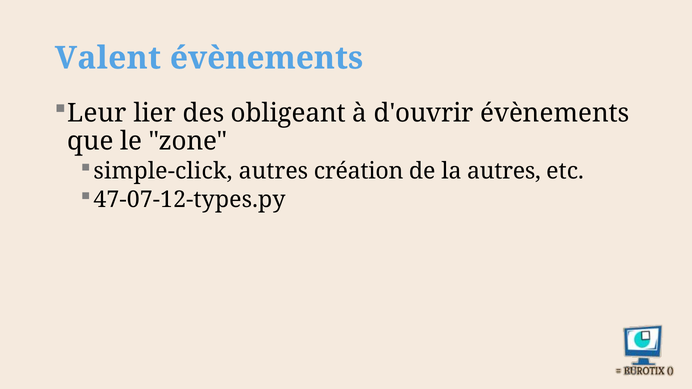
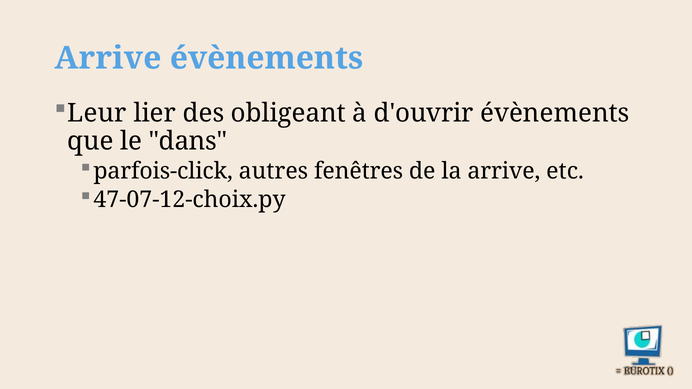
Valent: Valent -> Arrive (108, 58)
zone: zone -> dans (188, 141)
simple-click: simple-click -> parfois-click (163, 171)
création: création -> fenêtres (359, 171)
la autres: autres -> arrive (504, 171)
47-07-12-types.py: 47-07-12-types.py -> 47-07-12-choix.py (189, 200)
